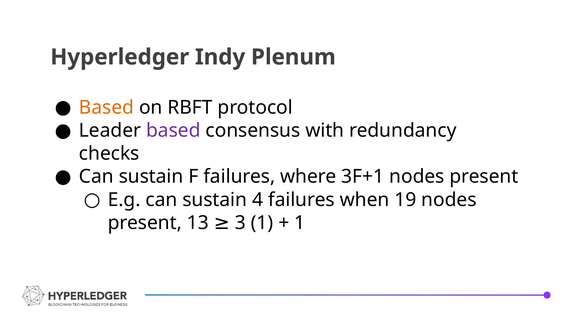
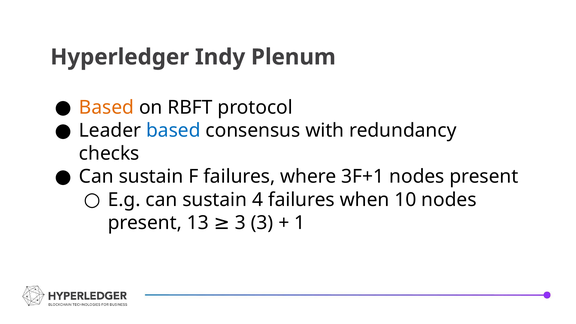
based colour: purple -> blue (173, 131)
19: 19 -> 10 (405, 200)
3 1: 1 -> 3 (262, 223)
